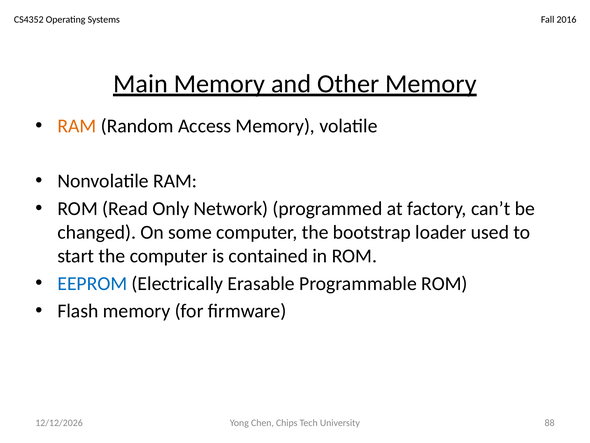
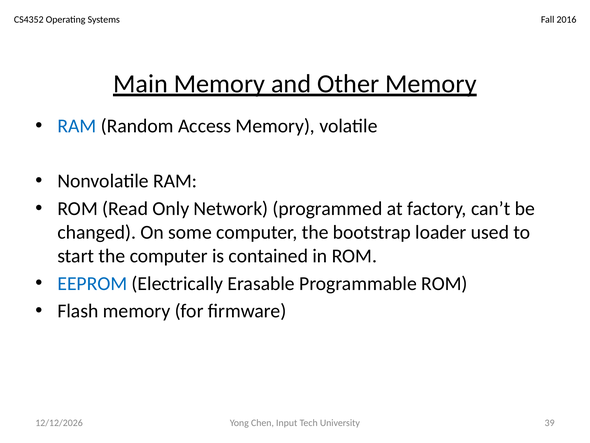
RAM colour: orange -> blue (77, 126)
Chips: Chips -> Input (287, 422)
88: 88 -> 39 (550, 422)
